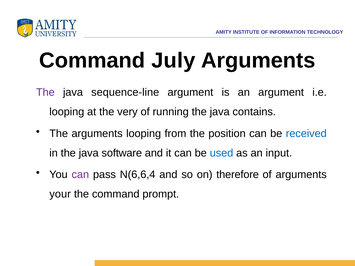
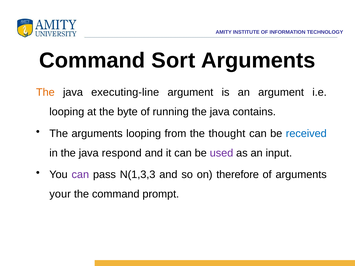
July: July -> Sort (173, 60)
The colour: purple -> orange (45, 92)
sequence-line: sequence-line -> executing-line (125, 92)
very: very -> byte (127, 112)
position: position -> thought (227, 134)
software: software -> respond (122, 153)
used colour: blue -> purple (221, 153)
N(6,6,4: N(6,6,4 -> N(1,3,3 (138, 175)
